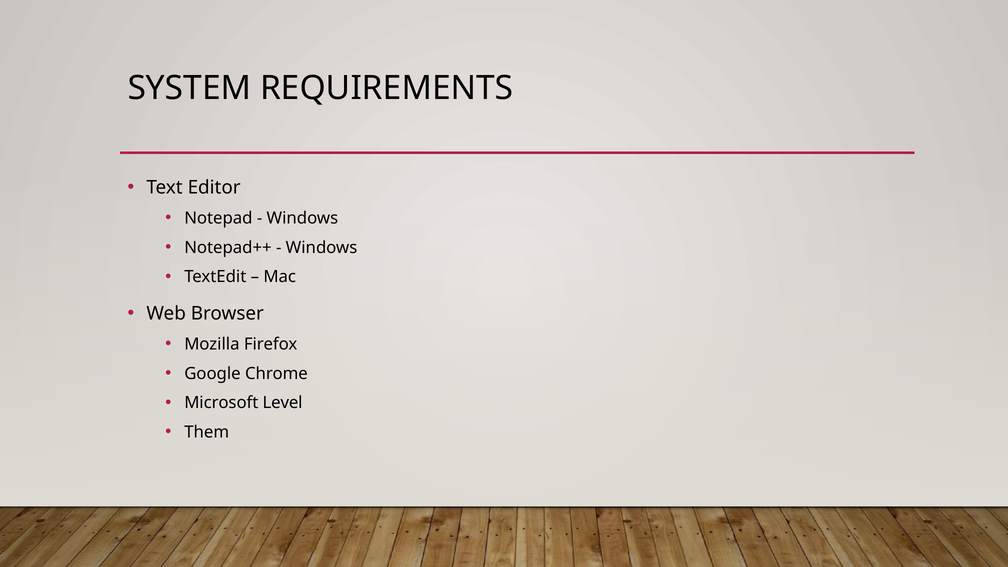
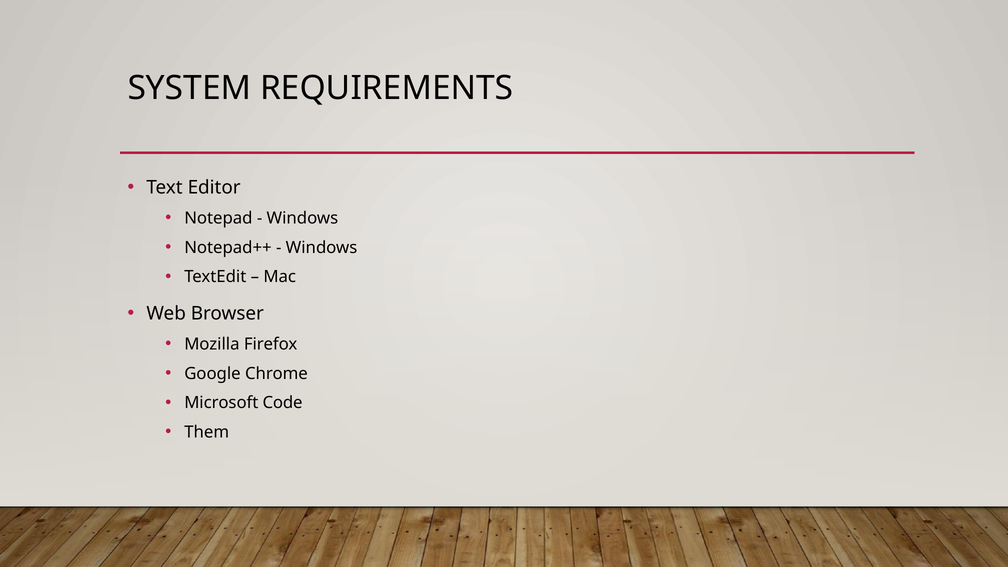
Level: Level -> Code (283, 403)
